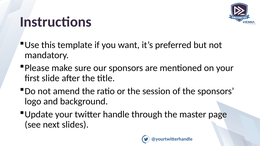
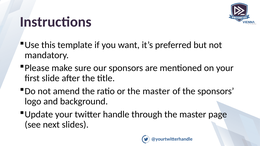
or the session: session -> master (156, 91)
